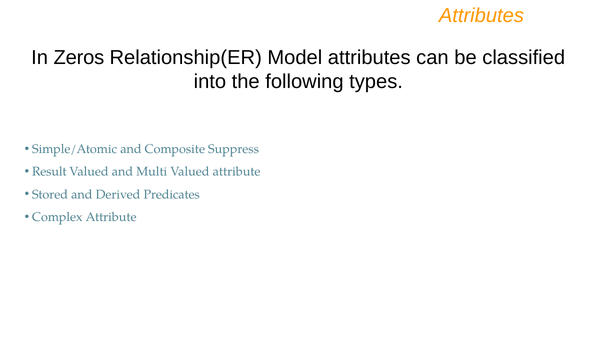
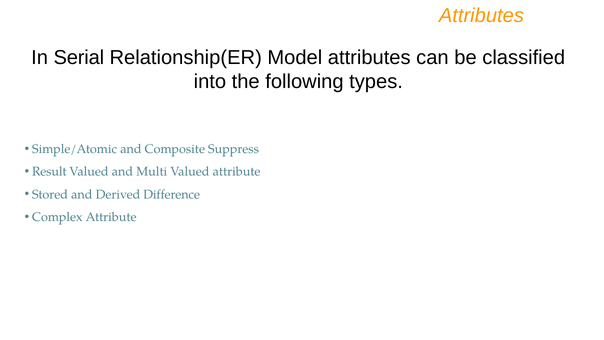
Zeros: Zeros -> Serial (79, 58)
Predicates: Predicates -> Difference (172, 194)
